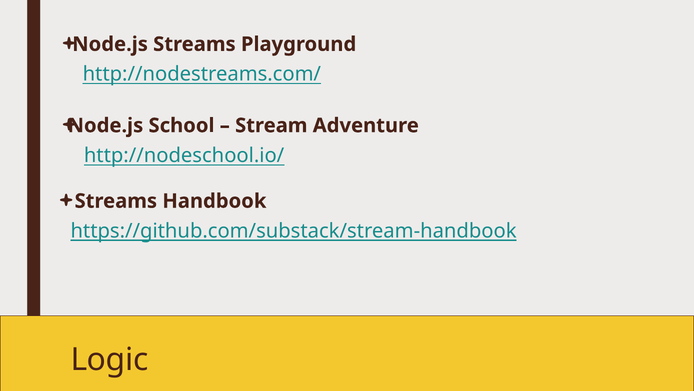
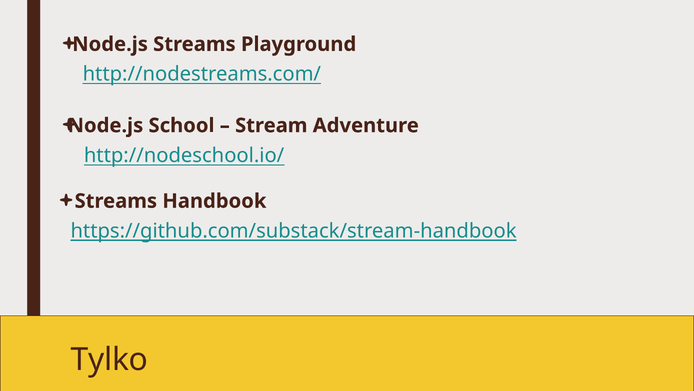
Logic: Logic -> Tylko (109, 359)
